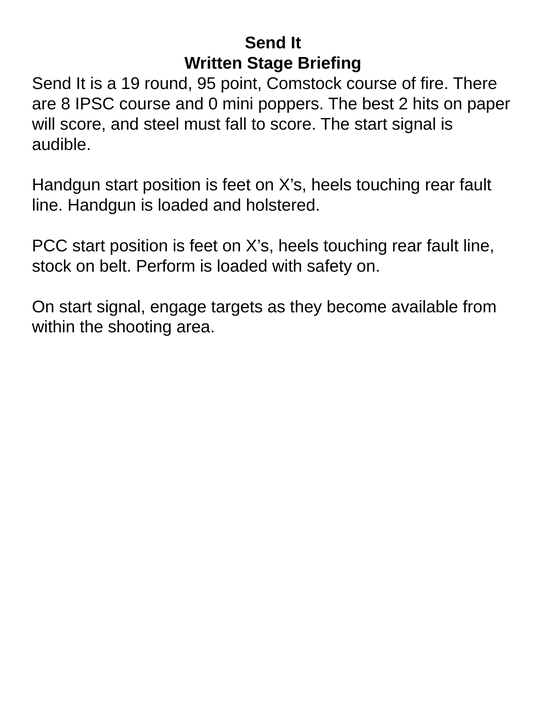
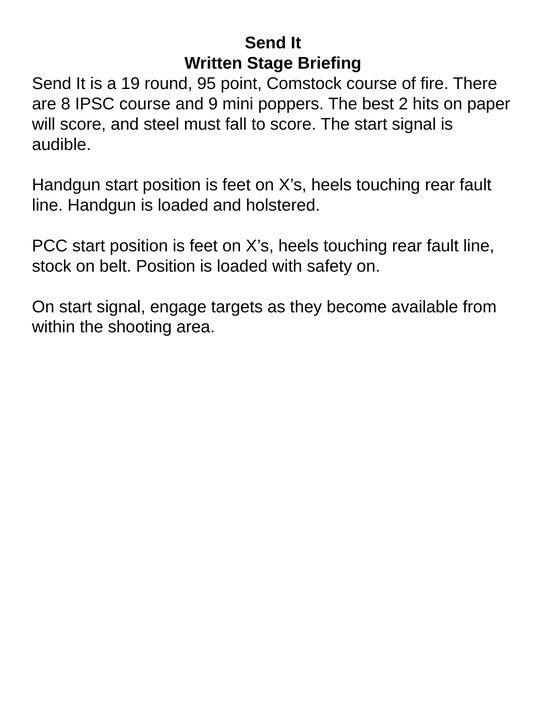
0: 0 -> 9 (213, 104)
belt Perform: Perform -> Position (166, 266)
